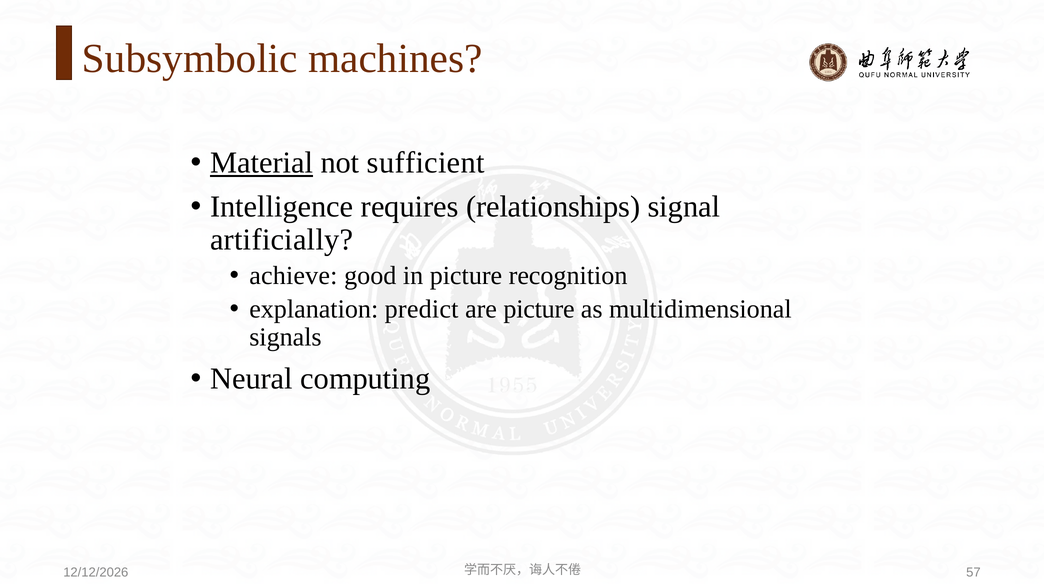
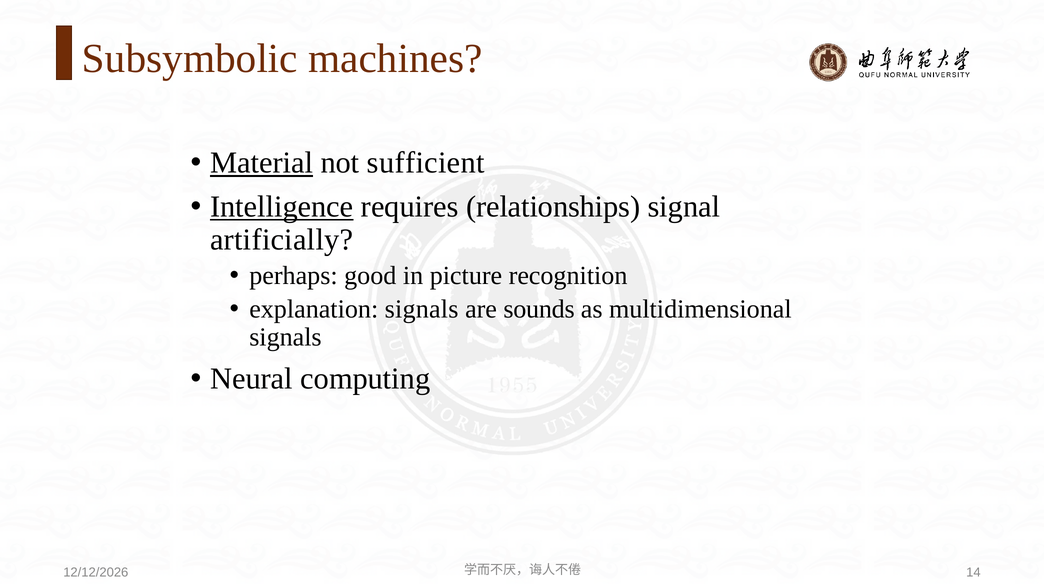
Intelligence underline: none -> present (282, 207)
achieve: achieve -> perhaps (293, 276)
explanation predict: predict -> signals (422, 309)
are picture: picture -> sounds (539, 309)
57: 57 -> 14 (973, 572)
